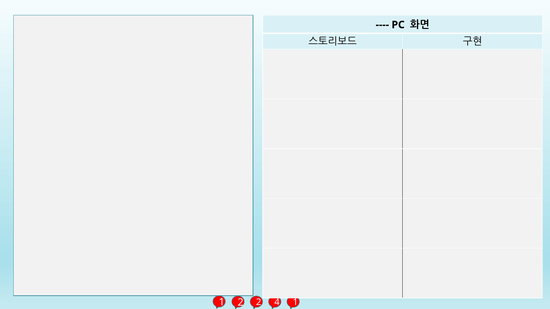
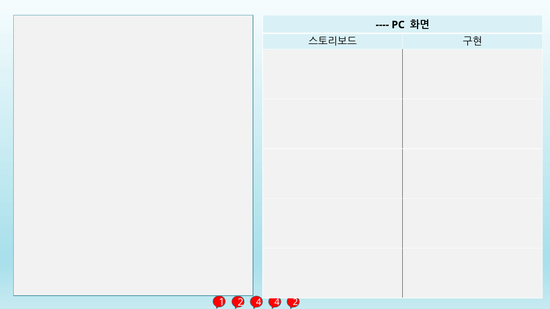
2: 2 -> 4 (259, 303)
4 1: 1 -> 2 (295, 303)
